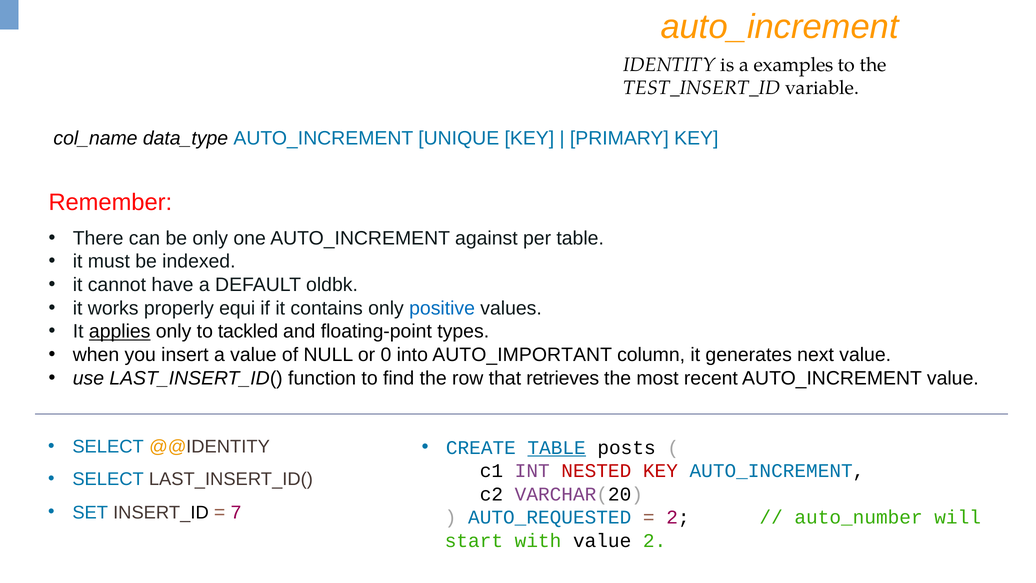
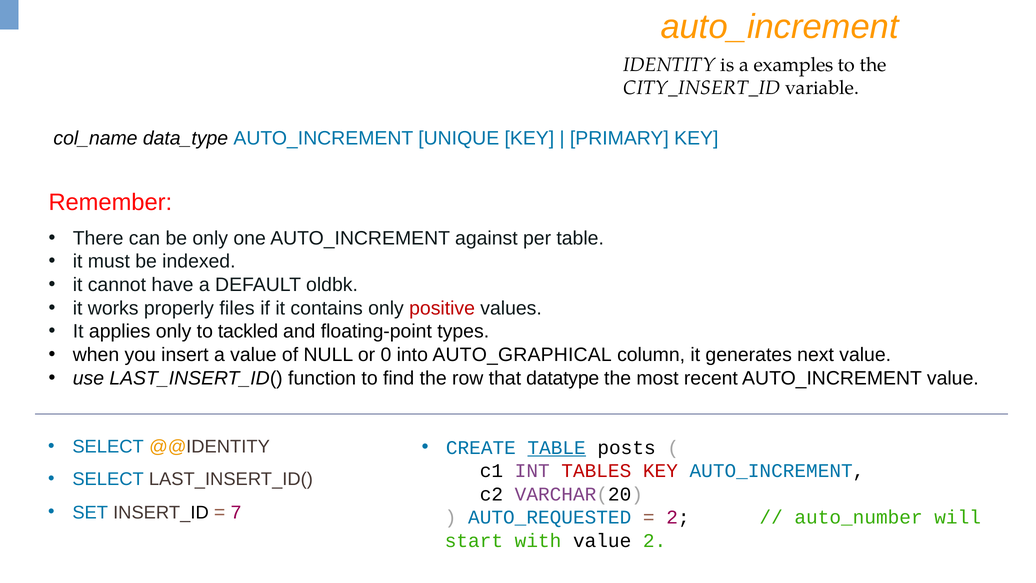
TEST_INSERT_ID: TEST_INSERT_ID -> CITY_INSERT_ID (702, 88)
equi: equi -> files (237, 308)
positive colour: blue -> red (442, 308)
applies underline: present -> none (120, 331)
AUTO_IMPORTANT: AUTO_IMPORTANT -> AUTO_GRAPHICAL (522, 355)
retrieves: retrieves -> datatype (563, 378)
NESTED: NESTED -> TABLES (596, 471)
